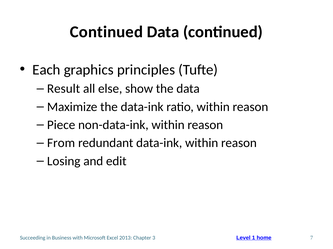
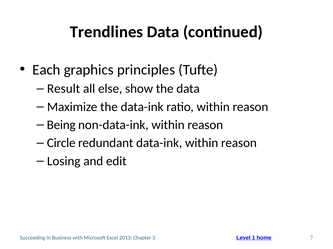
Continued: Continued -> Trendlines (106, 32)
Piece: Piece -> Being (61, 125)
From: From -> Circle (61, 143)
